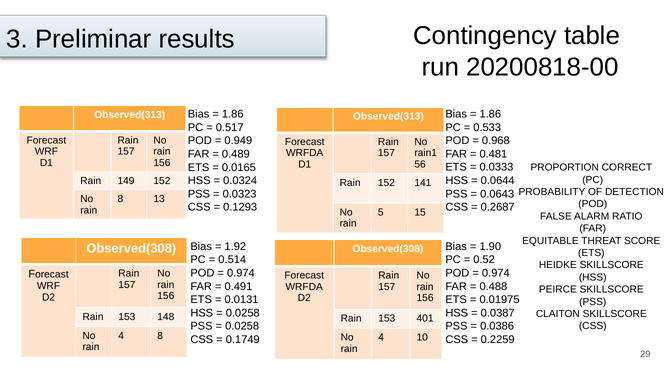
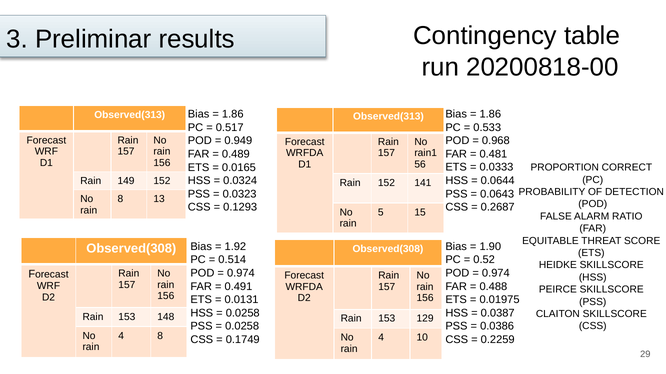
401: 401 -> 129 (425, 319)
